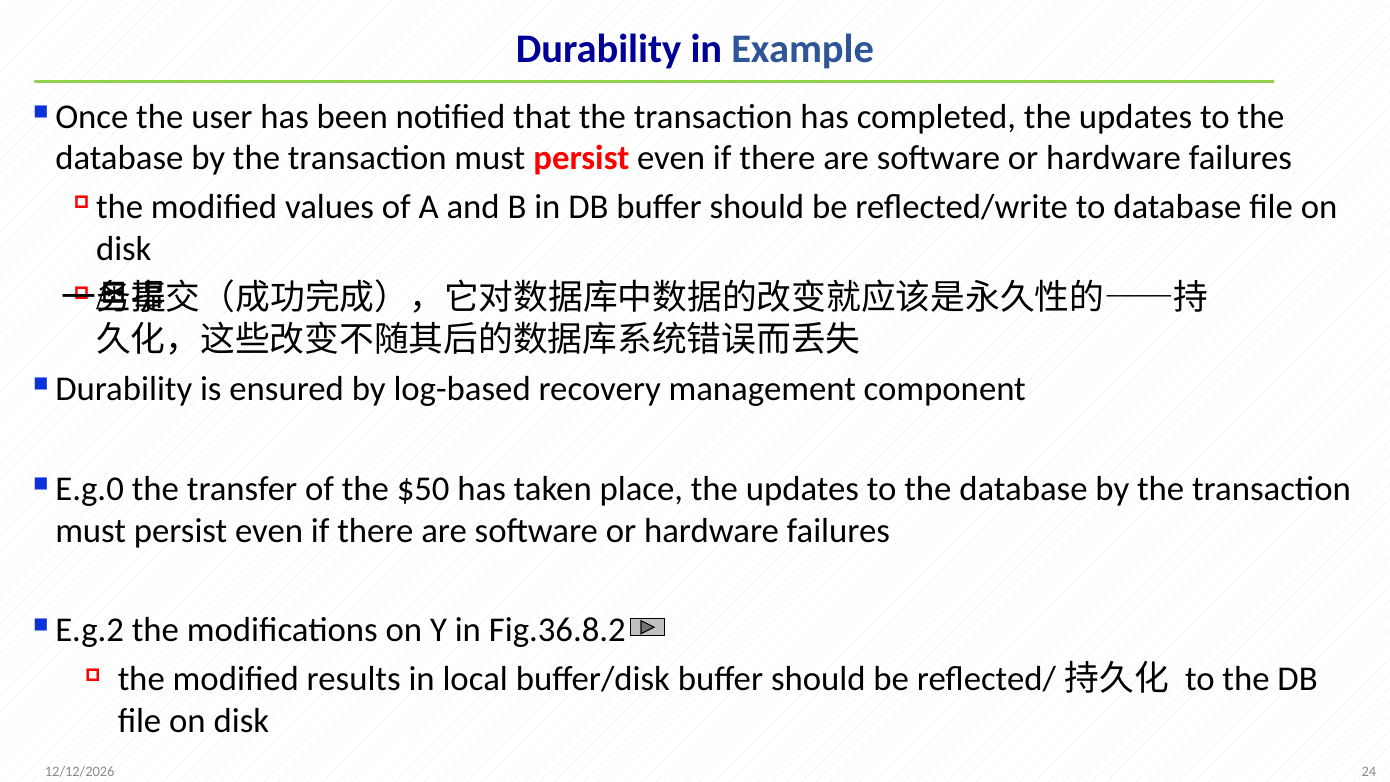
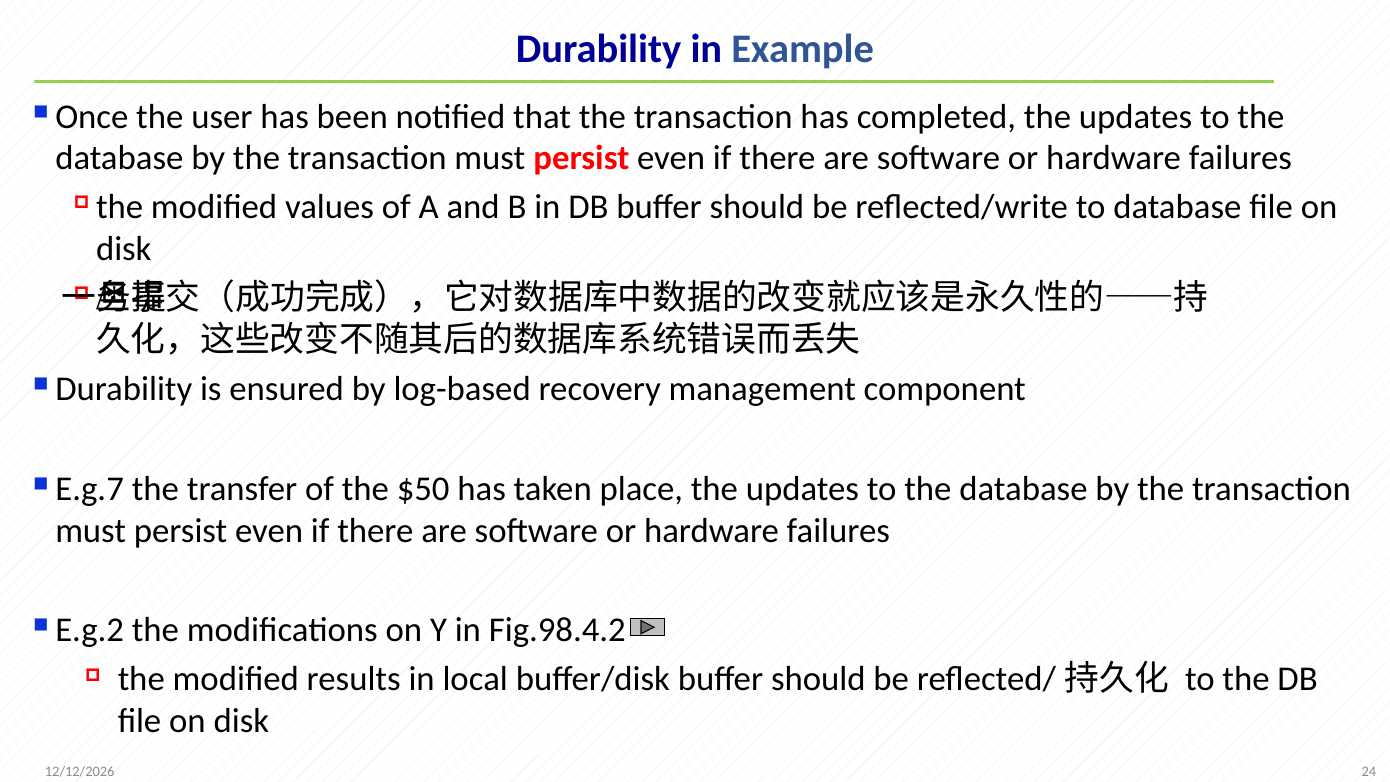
E.g.0: E.g.0 -> E.g.7 (90, 489)
Fig.36.8.2: Fig.36.8.2 -> Fig.98.4.2 (557, 630)
